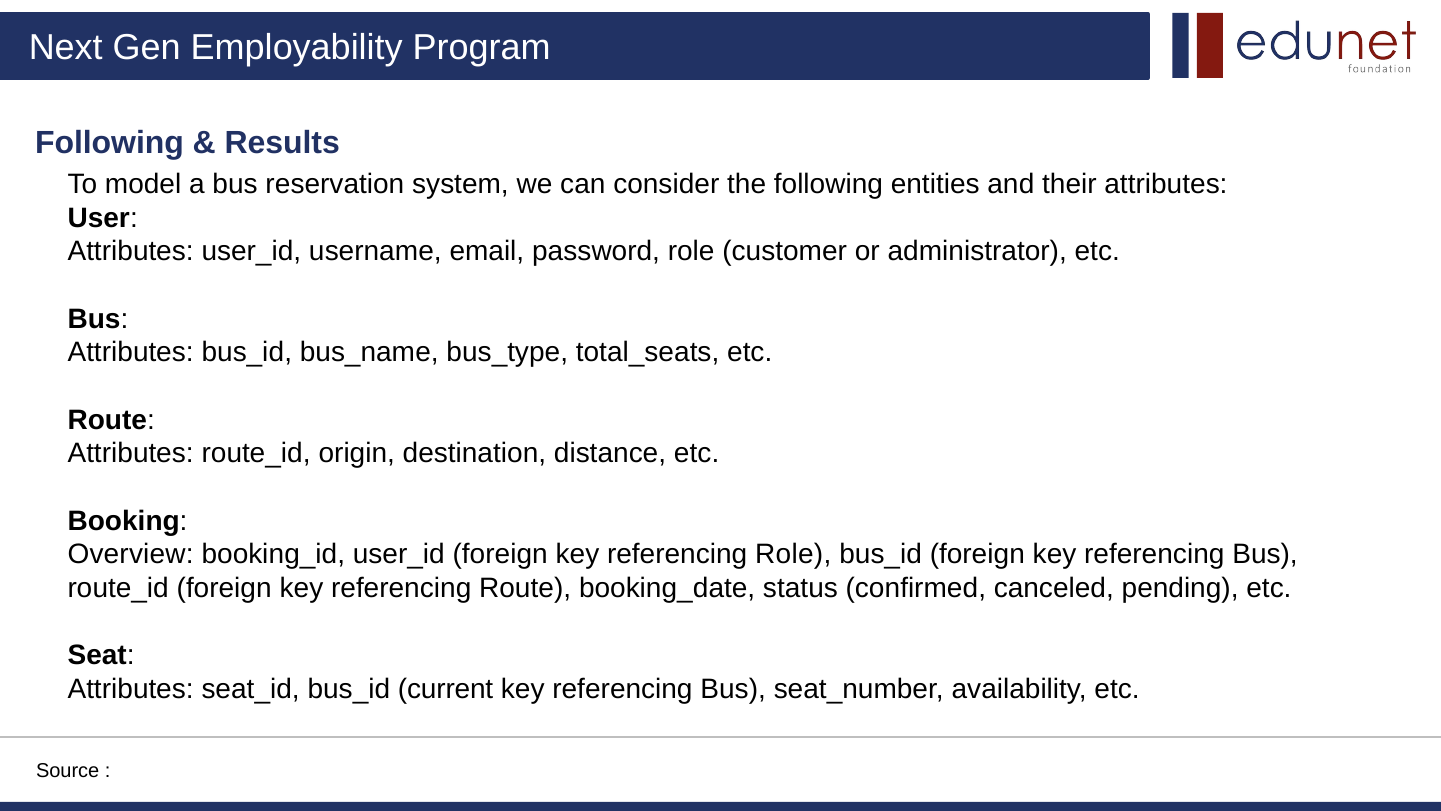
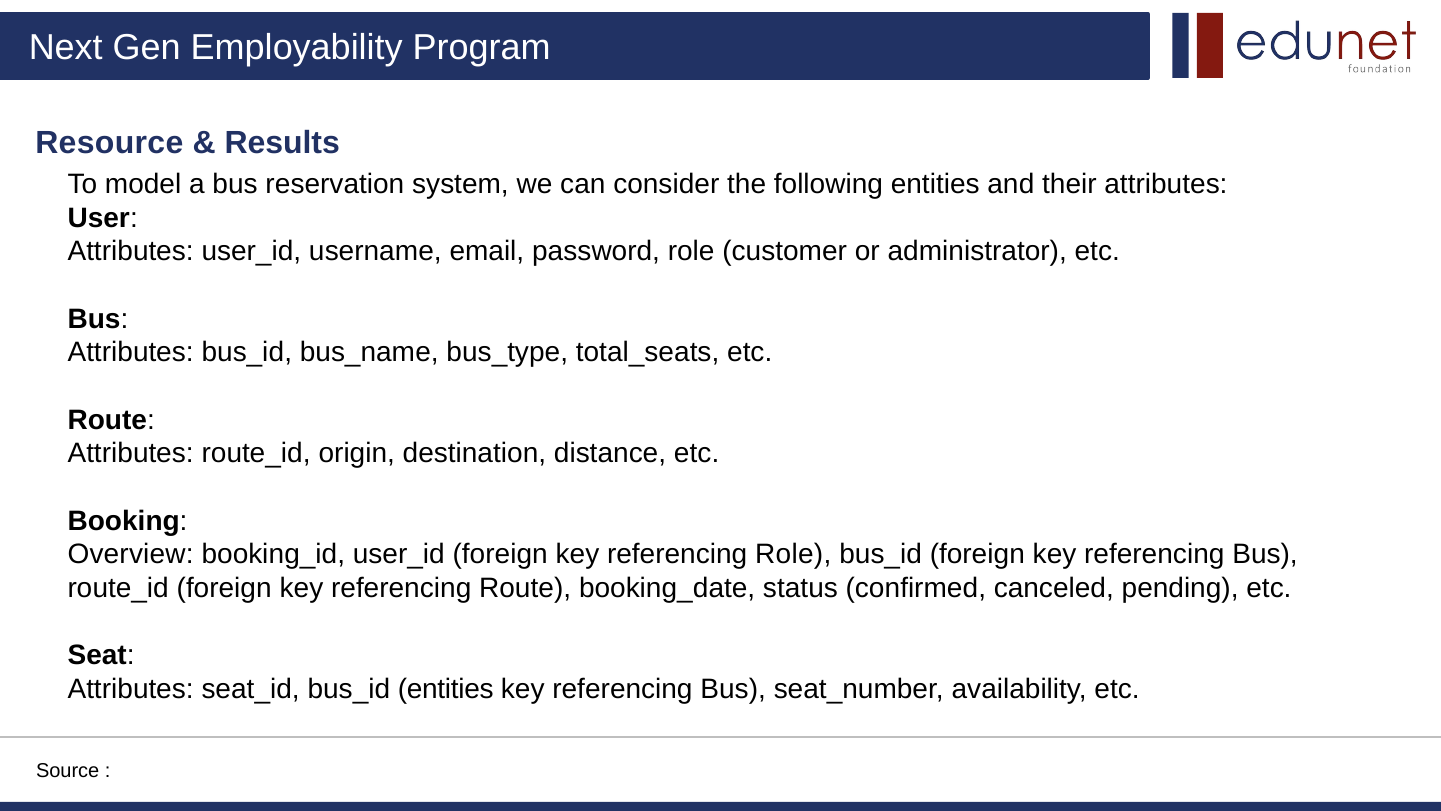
Following: Following -> Resource (109, 143)
bus_id current: current -> entities (446, 689)
